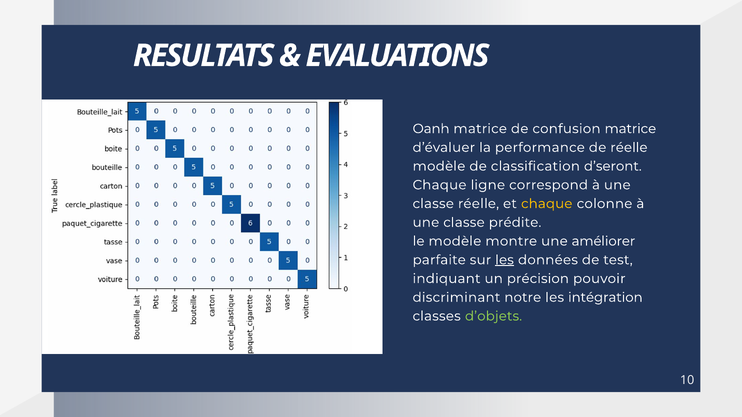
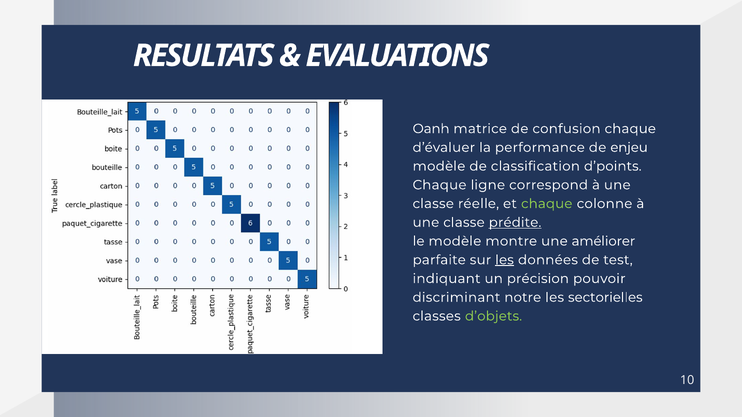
confusion matrice: matrice -> chaque (630, 129)
de réelle: réelle -> enjeu (629, 148)
d’seront: d’seront -> d’points (613, 166)
chaque colour: yellow -> light green (547, 204)
prédite underline: none -> present (515, 223)
intégration: intégration -> sectorielles (605, 298)
